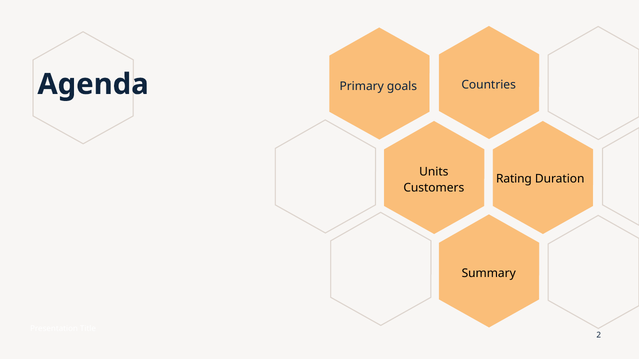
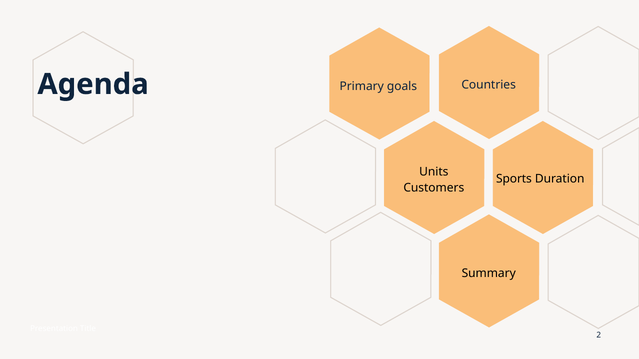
Rating: Rating -> Sports (514, 179)
